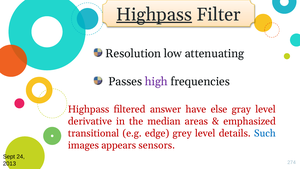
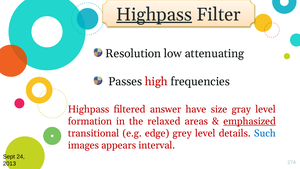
high colour: purple -> red (156, 81)
else: else -> size (219, 109)
derivative: derivative -> formation (90, 121)
median: median -> relaxed (164, 121)
emphasized underline: none -> present (250, 121)
sensors: sensors -> interval (157, 145)
